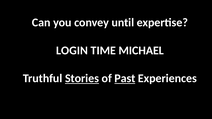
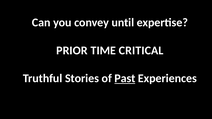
LOGIN: LOGIN -> PRIOR (72, 51)
MICHAEL: MICHAEL -> CRITICAL (141, 51)
Stories underline: present -> none (82, 78)
